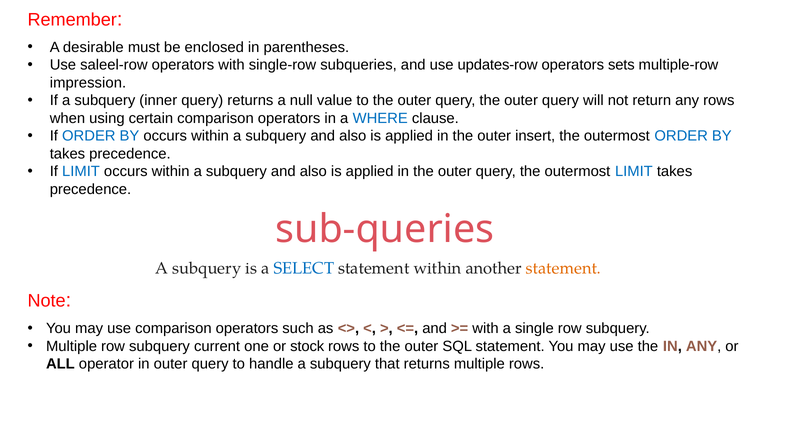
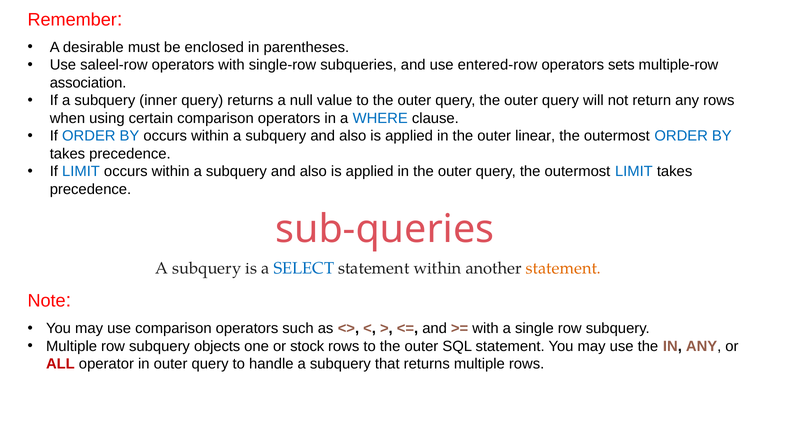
updates-row: updates-row -> entered-row (498, 65)
impression: impression -> association (88, 83)
insert: insert -> linear (535, 136)
current: current -> objects (217, 347)
ALL colour: black -> red (60, 364)
